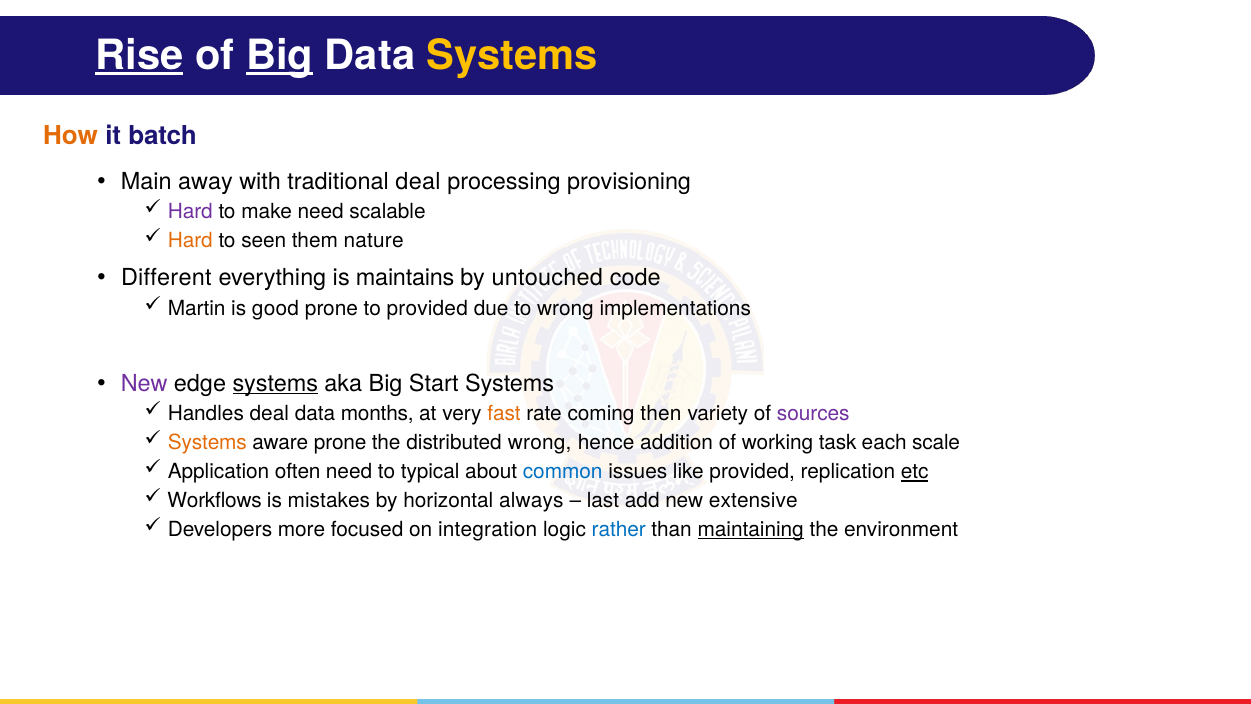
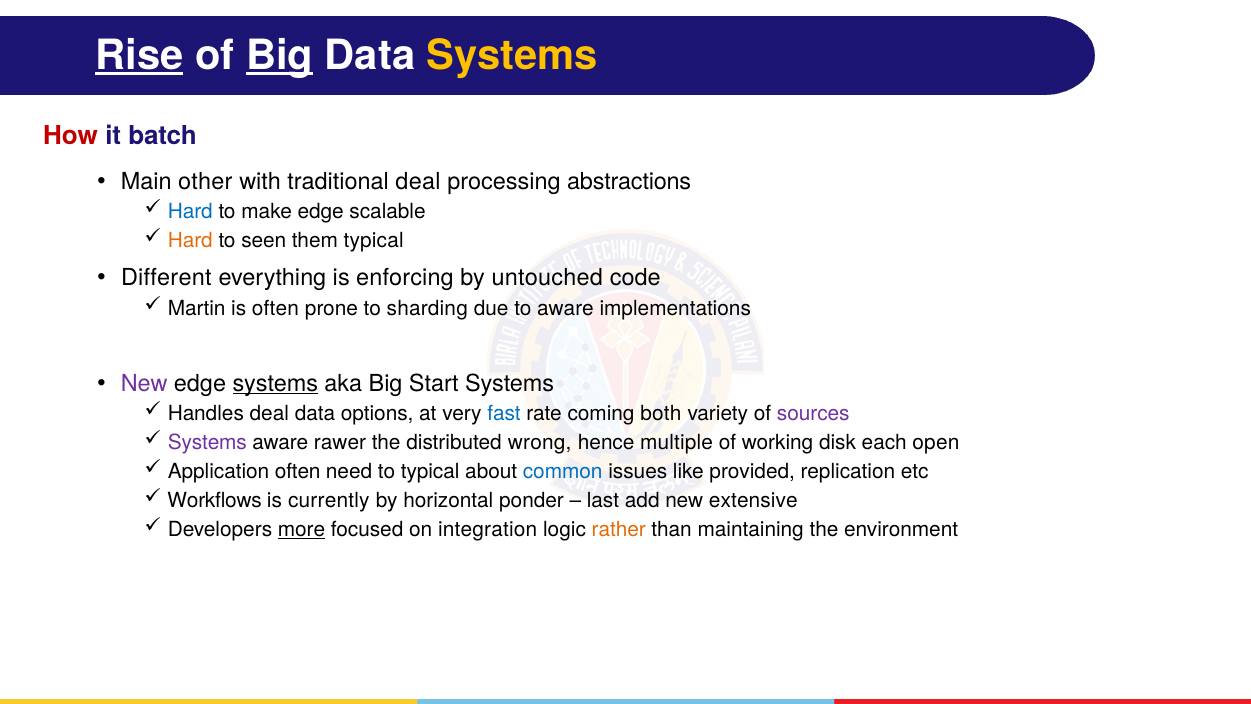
How colour: orange -> red (71, 136)
away: away -> other (205, 181)
provisioning: provisioning -> abstractions (629, 181)
Hard colour: purple -> blue (190, 212)
make need: need -> edge (321, 212)
them nature: nature -> typical (374, 241)
maintains: maintains -> enforcing (405, 278)
is good: good -> often (275, 308)
to provided: provided -> sharding (427, 308)
to wrong: wrong -> aware (565, 308)
months: months -> options (377, 414)
fast colour: orange -> blue (504, 414)
then: then -> both (661, 414)
Systems colour: orange -> purple (207, 443)
aware prone: prone -> rawer (340, 443)
addition: addition -> multiple (677, 443)
task: task -> disk (838, 443)
scale: scale -> open (936, 443)
etc underline: present -> none (915, 472)
mistakes: mistakes -> currently (329, 501)
always: always -> ponder (532, 501)
more underline: none -> present (302, 530)
rather colour: blue -> orange (619, 530)
maintaining underline: present -> none (751, 530)
